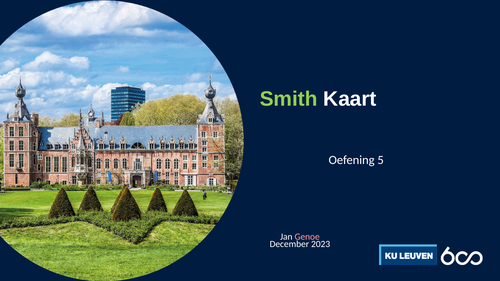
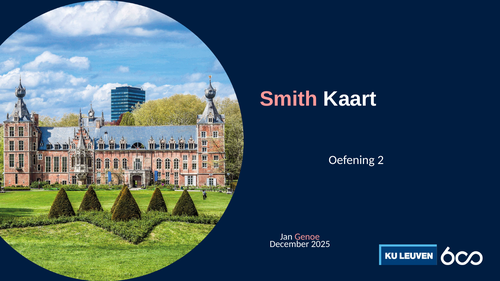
Smith colour: light green -> pink (289, 99)
5: 5 -> 2 (381, 160)
2023: 2023 -> 2025 (321, 244)
